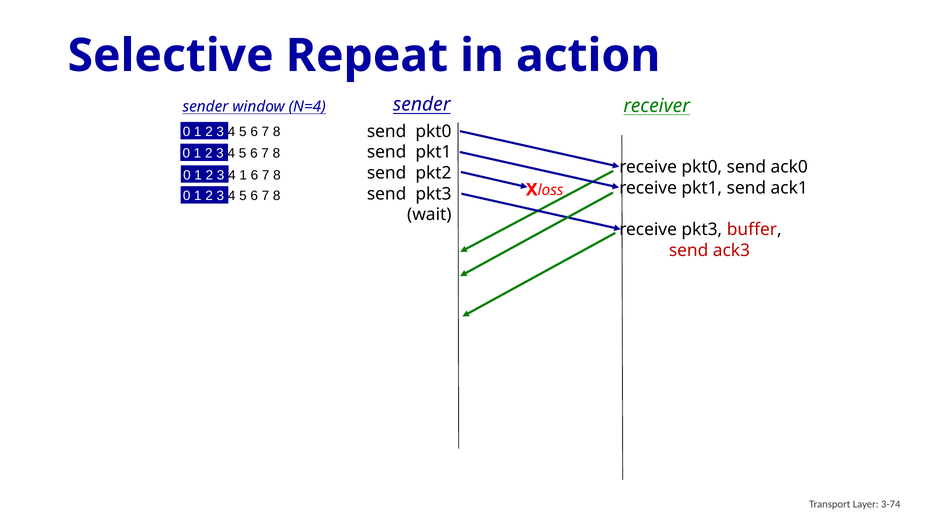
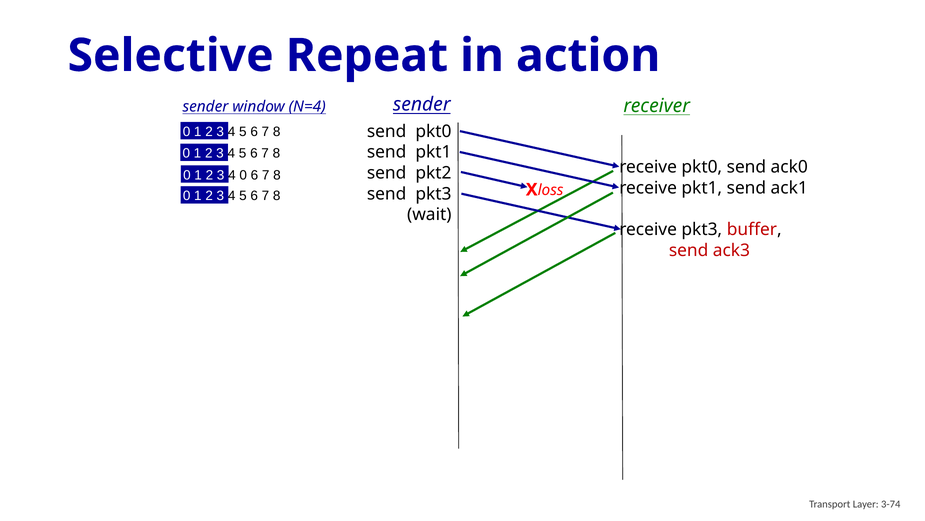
4 1: 1 -> 0 (243, 175)
